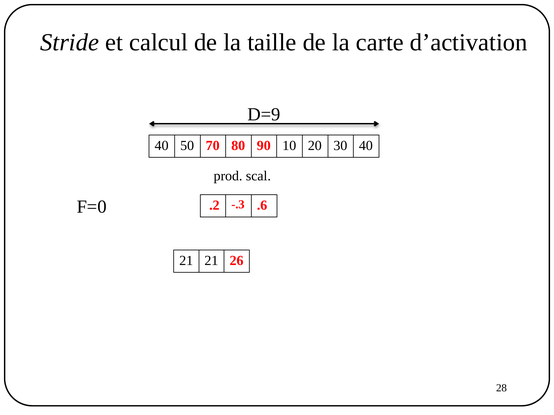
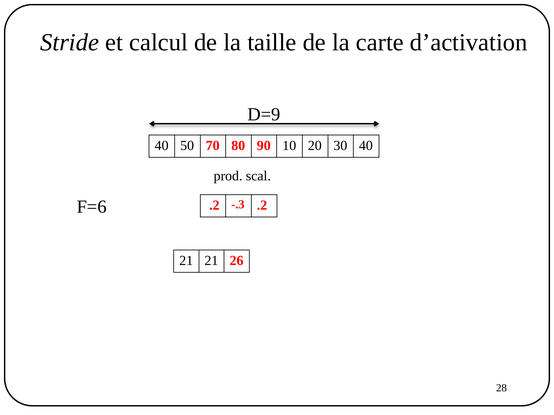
F=0: F=0 -> F=6 (92, 207)
-.3 .6: .6 -> .2 (262, 205)
